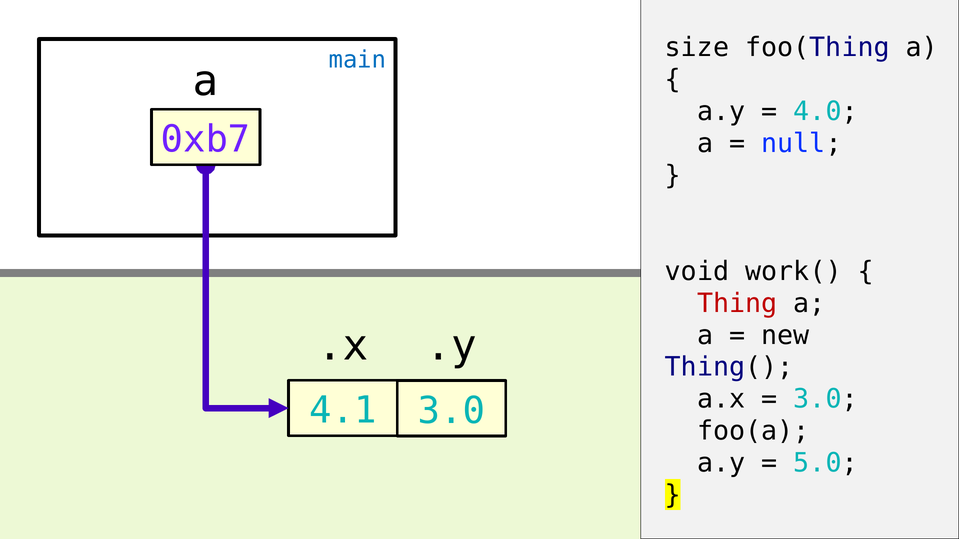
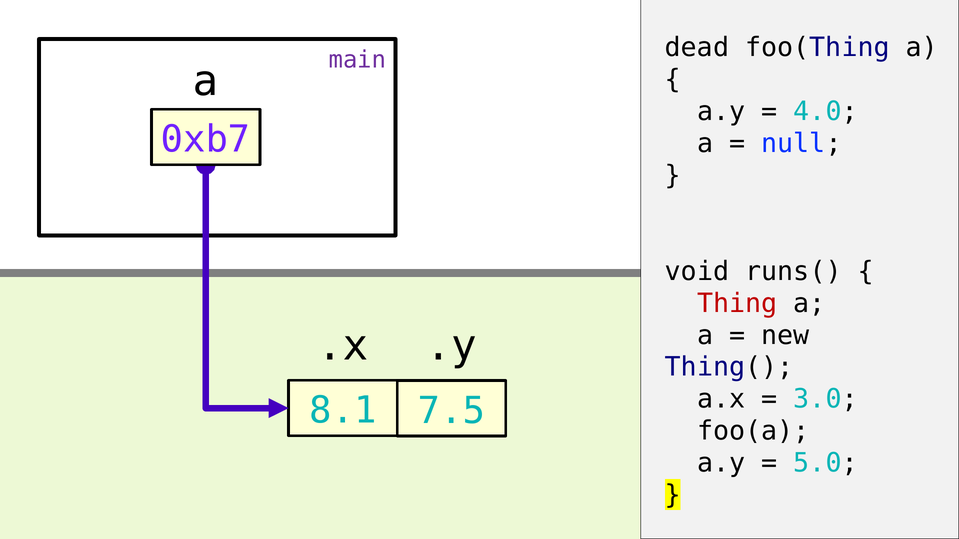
size: size -> dead (697, 48)
main colour: blue -> purple (357, 60)
work(: work( -> runs( (793, 272)
4.1: 4.1 -> 8.1 (343, 411)
3.0: 3.0 -> 7.5 (452, 411)
